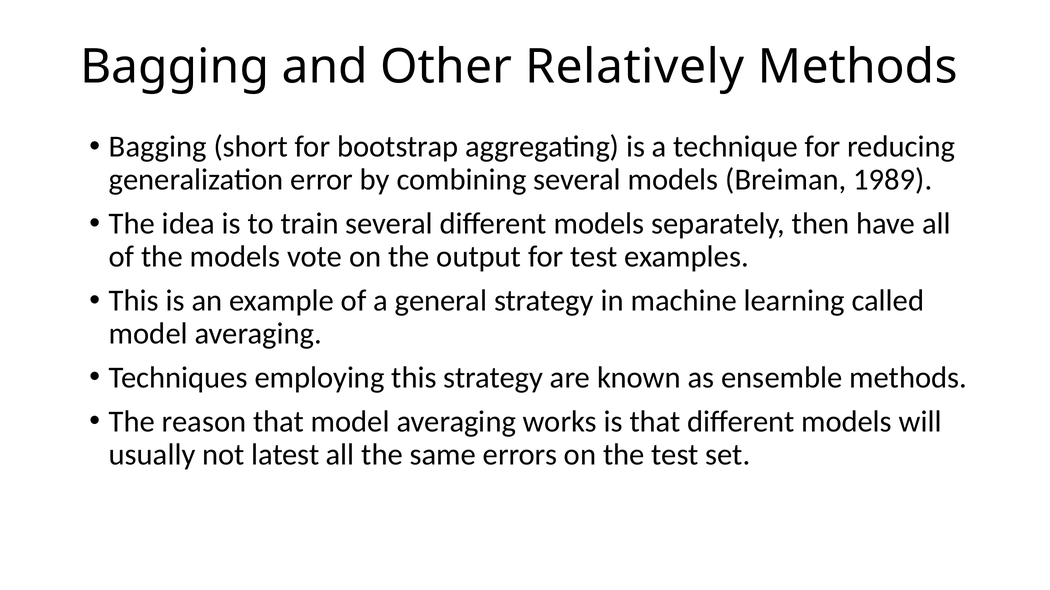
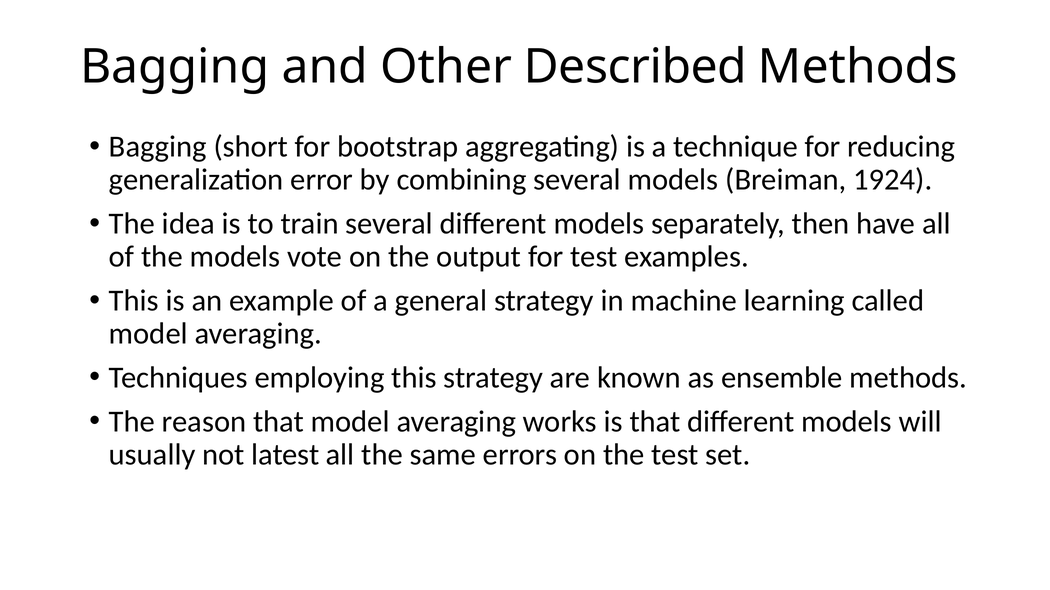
Relatively: Relatively -> Described (635, 67)
1989: 1989 -> 1924 (893, 180)
